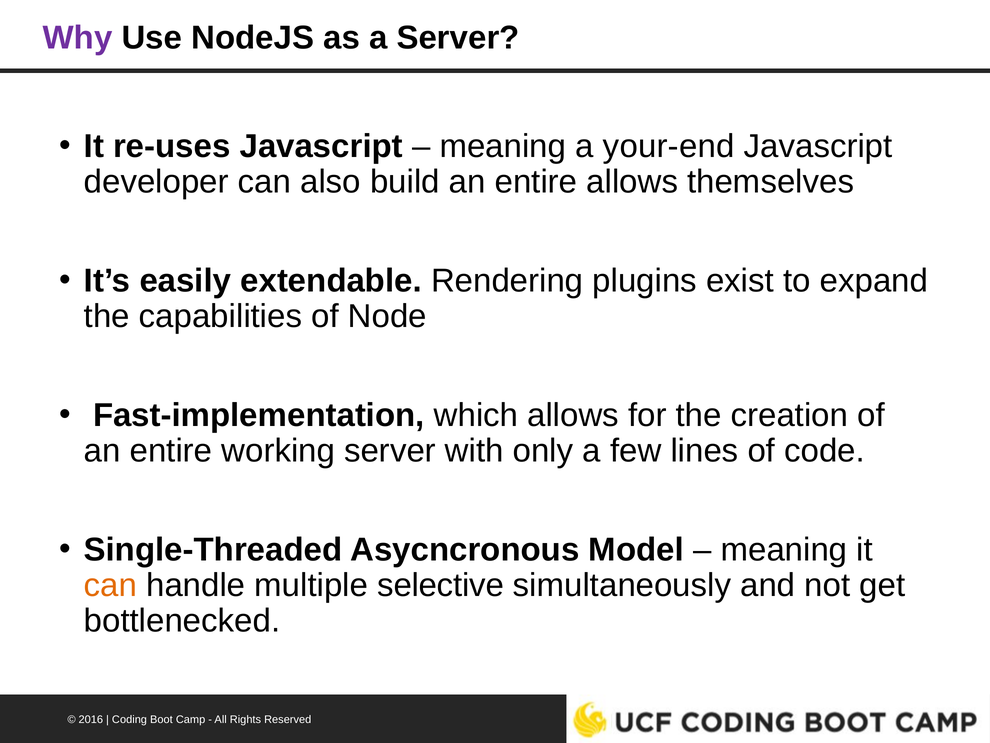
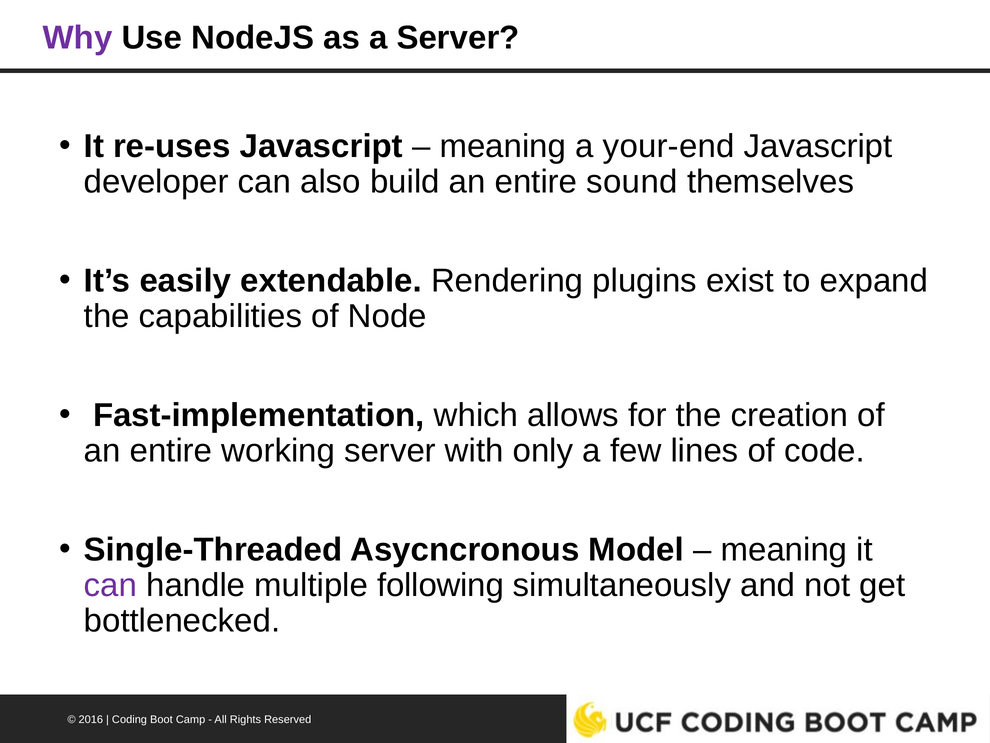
entire allows: allows -> sound (632, 182)
can colour: orange -> purple (111, 585)
selective: selective -> following (441, 585)
